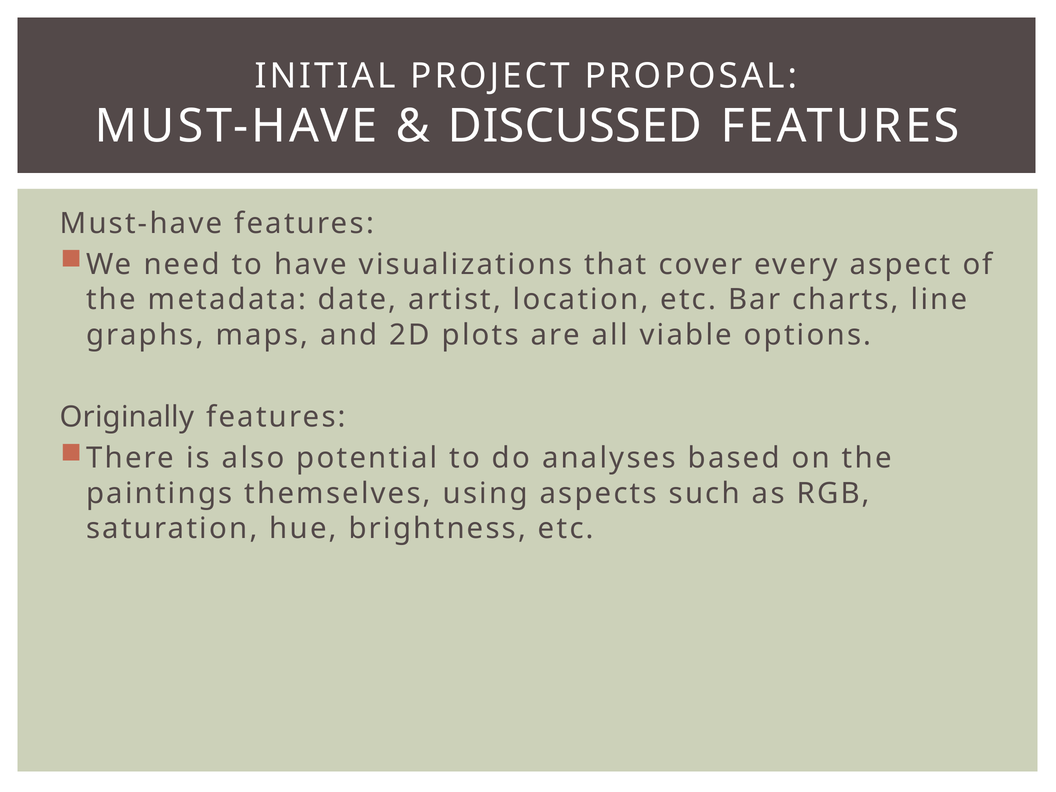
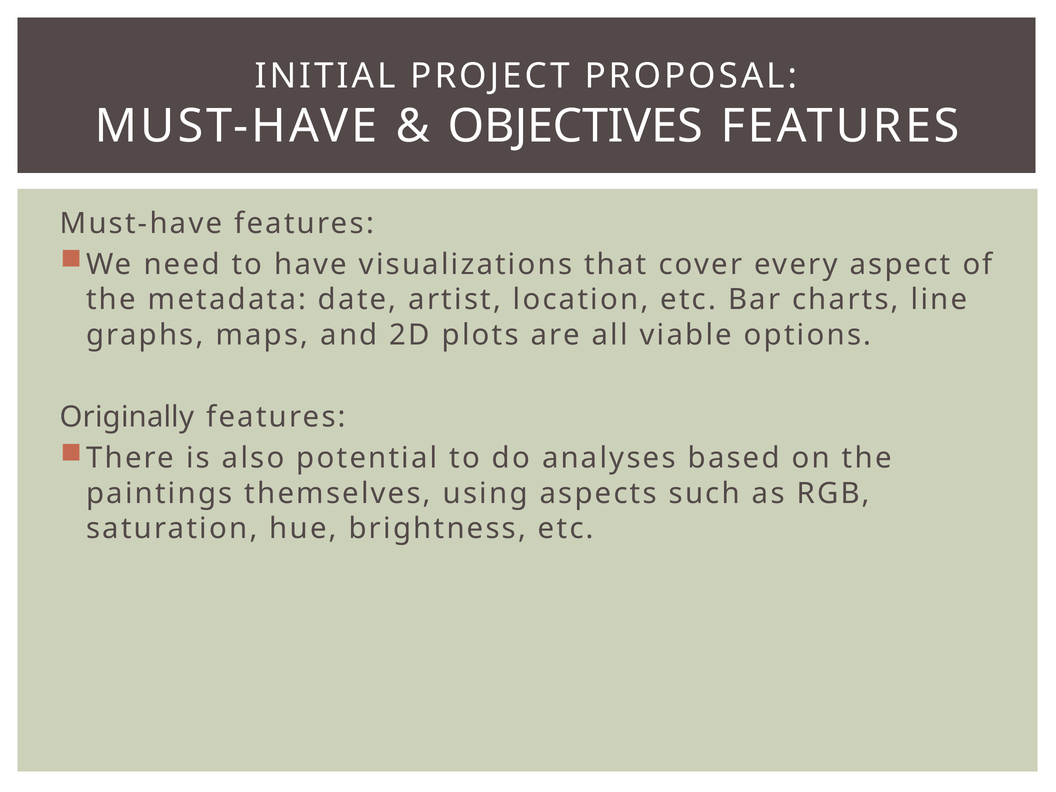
DISCUSSED: DISCUSSED -> OBJECTIVES (575, 126)
